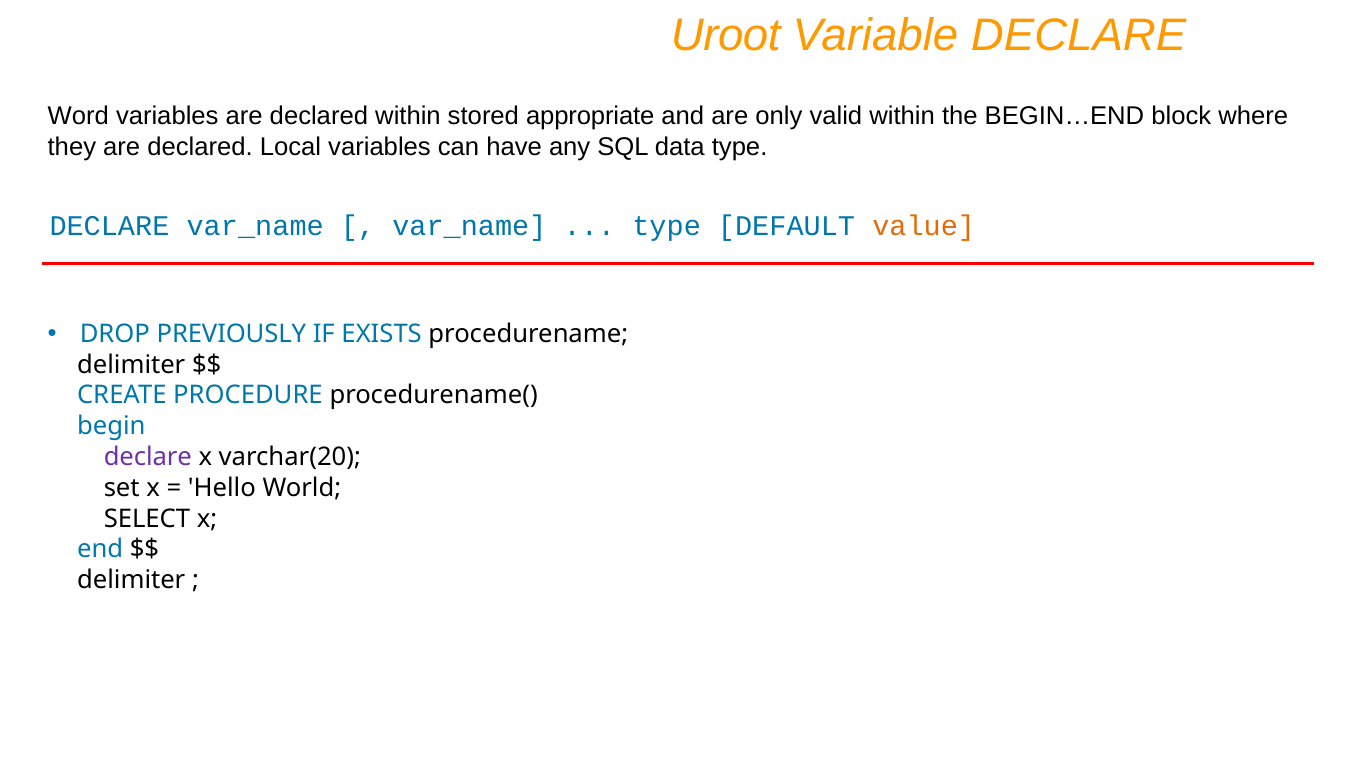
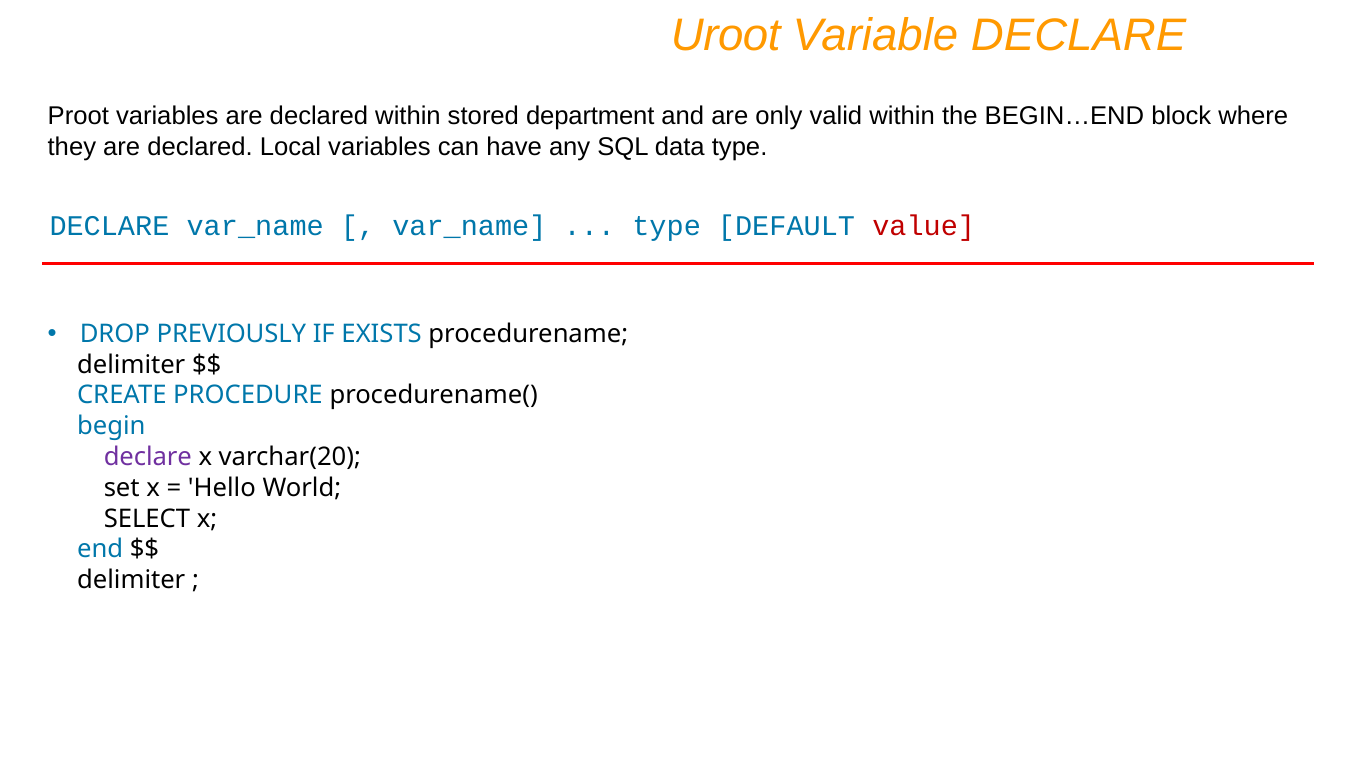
Word: Word -> Proot (78, 116)
appropriate: appropriate -> department (590, 116)
value colour: orange -> red (924, 226)
